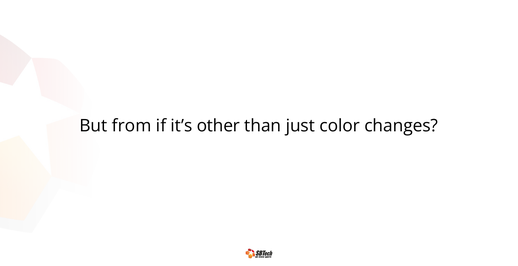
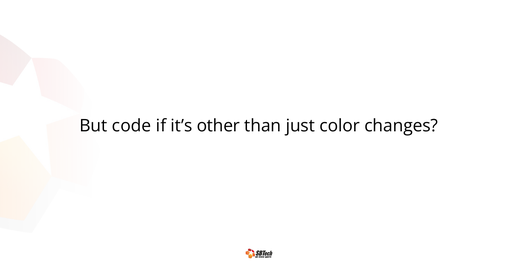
from: from -> code (132, 126)
